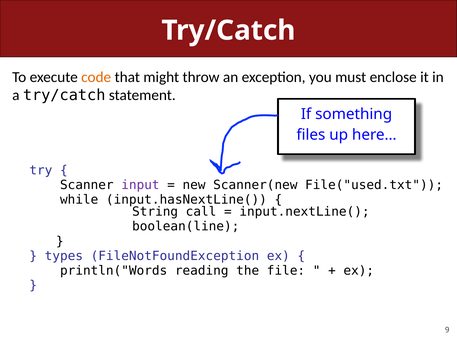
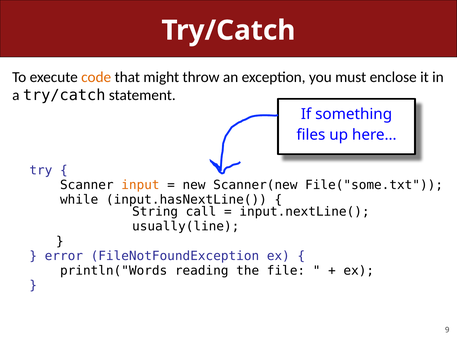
input colour: purple -> orange (140, 185)
File("used.txt: File("used.txt -> File("some.txt (374, 185)
boolean(line: boolean(line -> usually(line (186, 227)
types: types -> error (64, 256)
